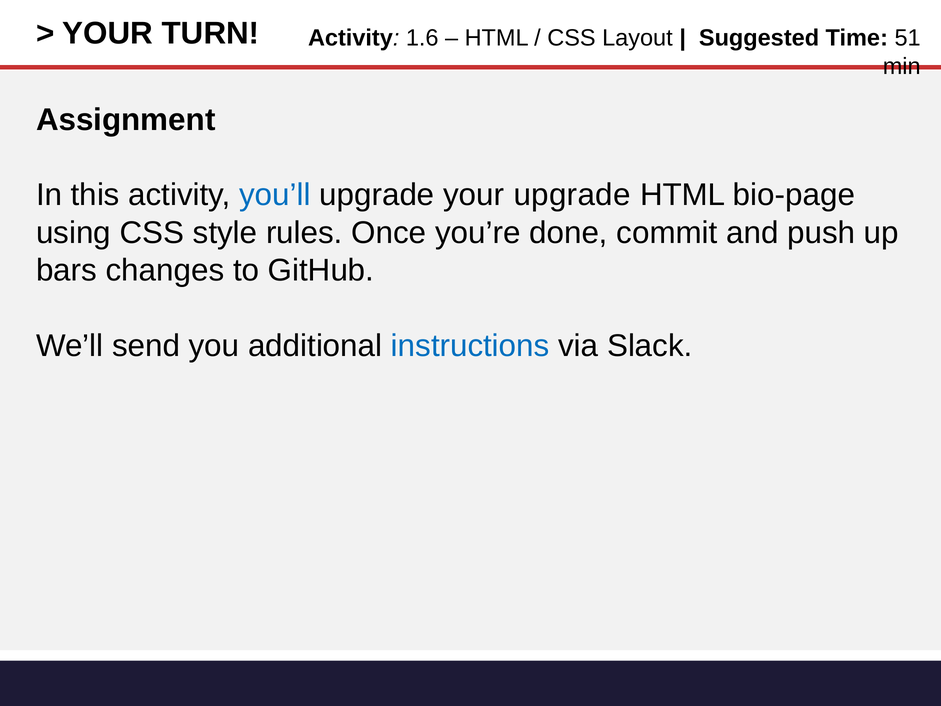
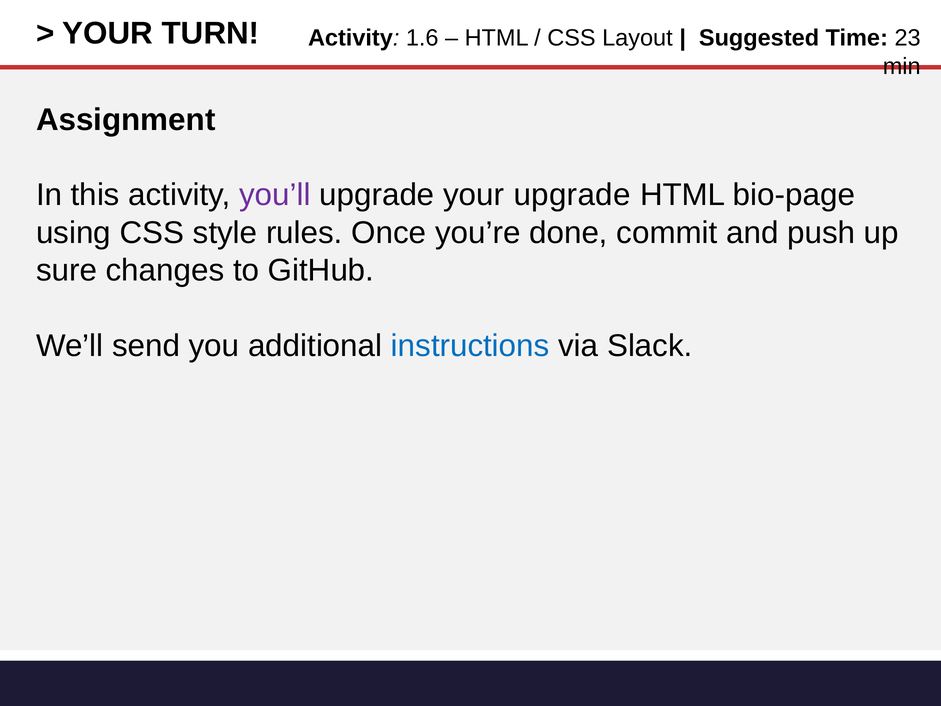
51: 51 -> 23 (908, 38)
you’ll colour: blue -> purple (275, 195)
bars: bars -> sure (67, 270)
